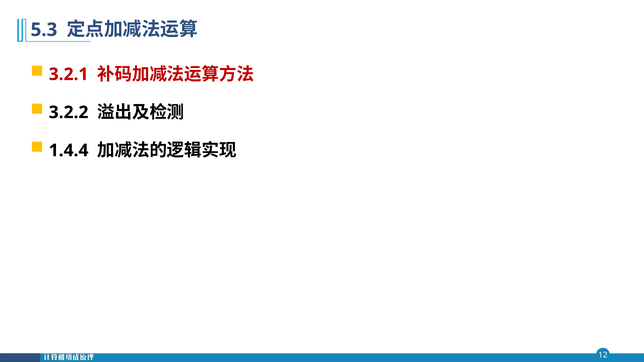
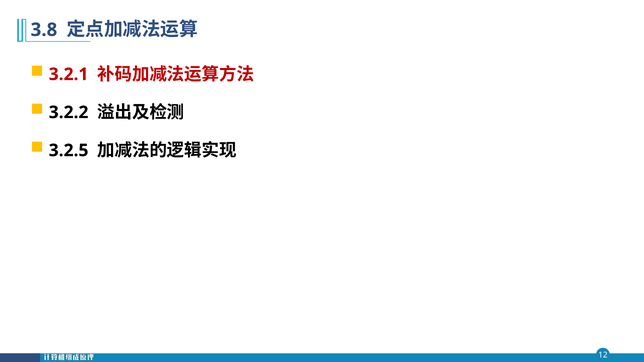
5.3: 5.3 -> 3.8 (44, 30)
1.4.4: 1.4.4 -> 3.2.5 (69, 151)
